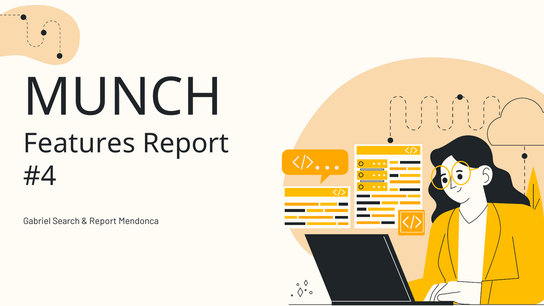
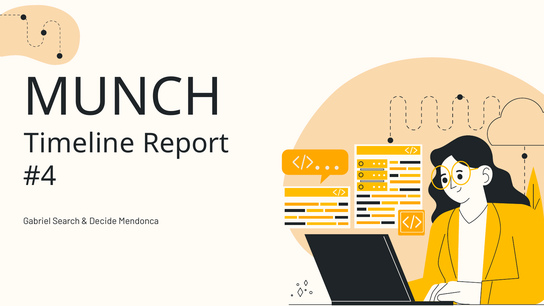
Features: Features -> Timeline (79, 144)
Report: Report -> Decide (103, 221)
